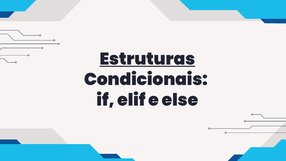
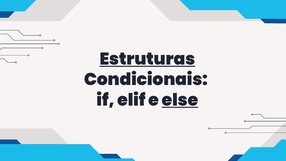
else underline: none -> present (180, 100)
